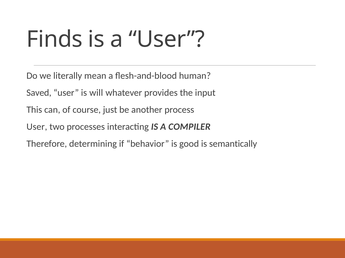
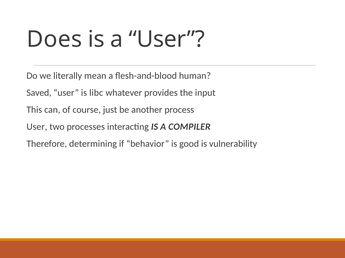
Finds: Finds -> Does (54, 39)
will: will -> libc (96, 93)
semantically: semantically -> vulnerability (233, 144)
